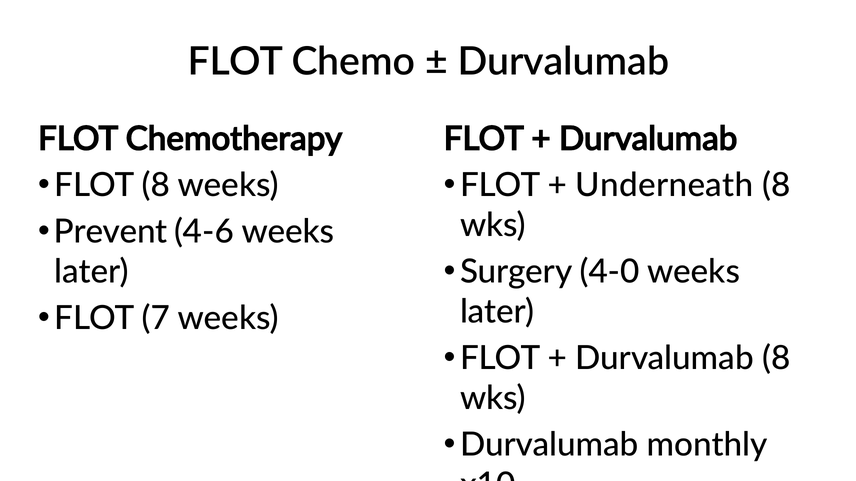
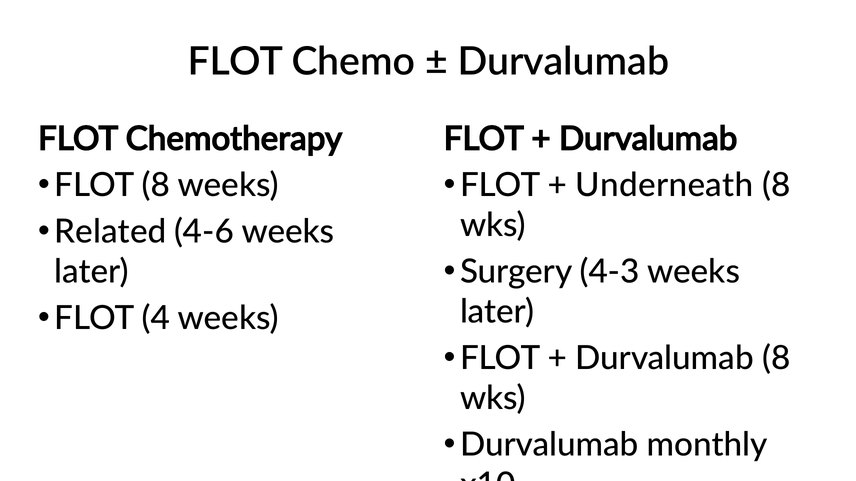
Prevent: Prevent -> Related (110, 232)
4-0: 4-0 -> 4-3 (610, 272)
7: 7 -> 4 (156, 319)
